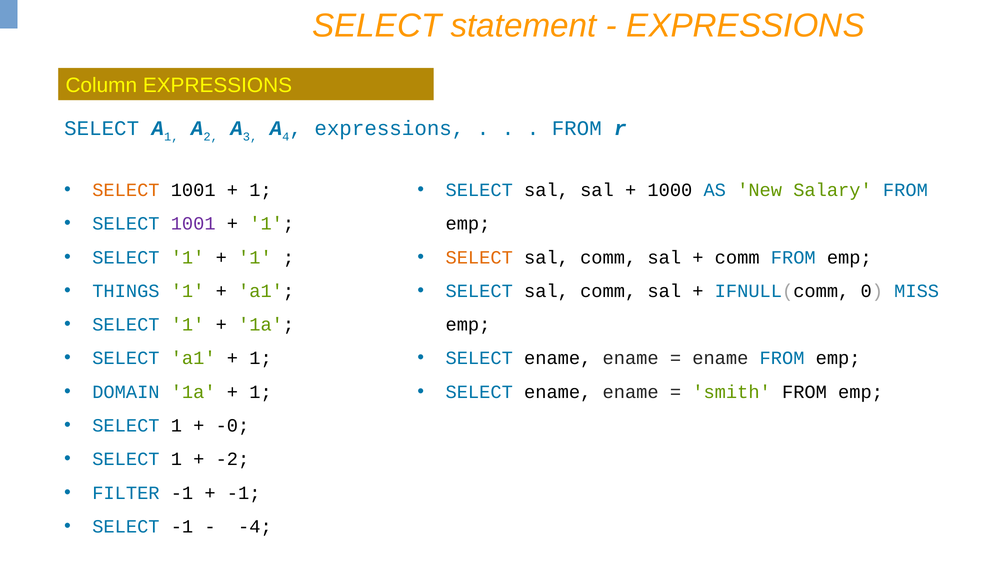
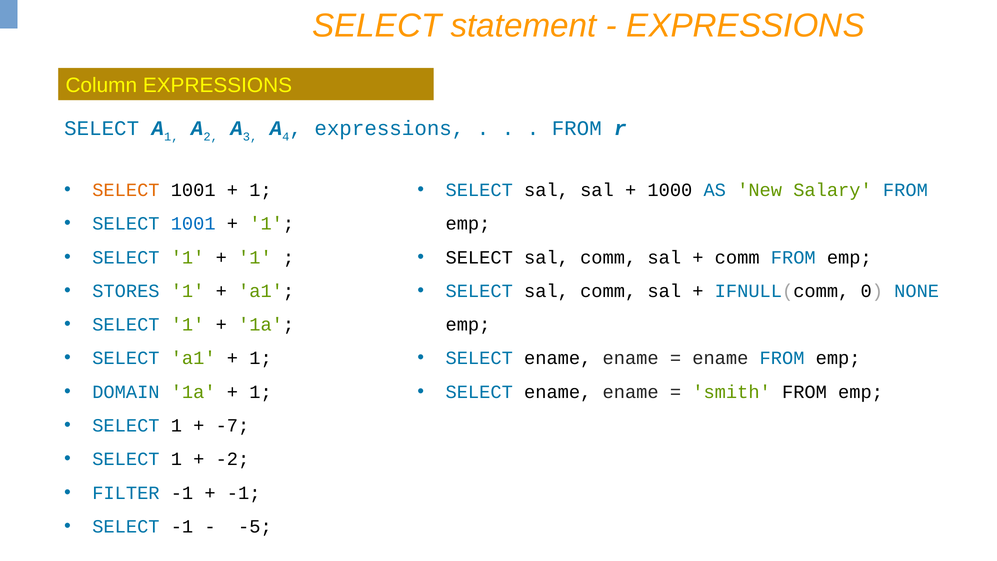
1001 colour: purple -> blue (193, 224)
SELECT colour: orange -> black (479, 257)
THINGS: THINGS -> STORES (126, 291)
MISS: MISS -> NONE (917, 291)
-0: -0 -> -7 (232, 425)
-4: -4 -> -5 (255, 526)
